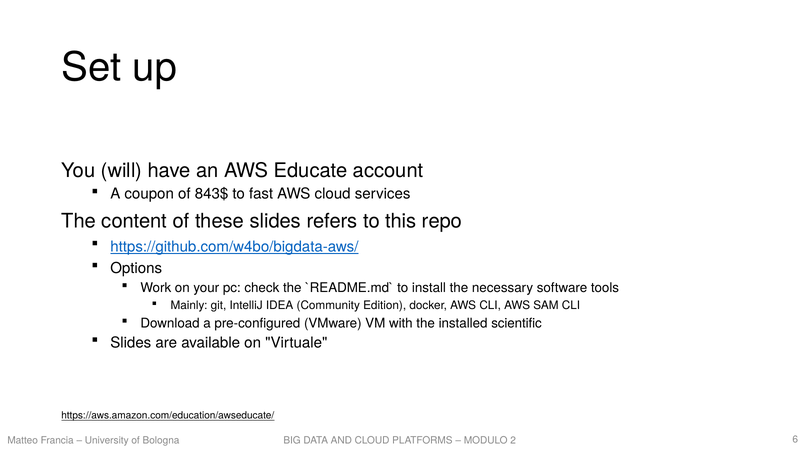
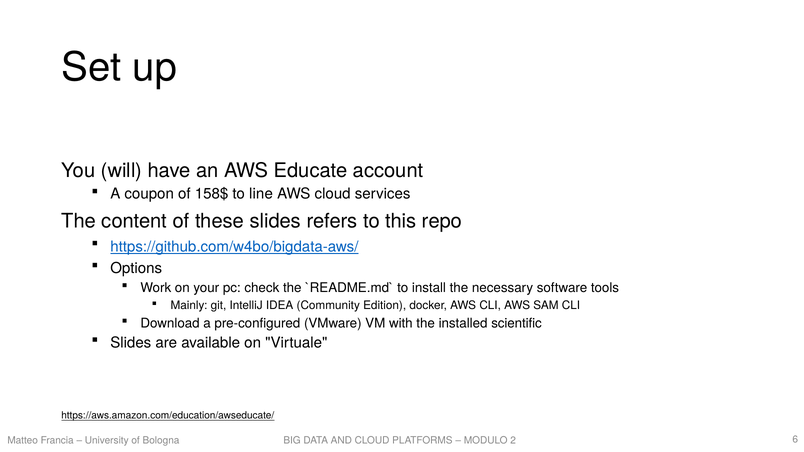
843$: 843$ -> 158$ (212, 194)
fast: fast -> line (261, 194)
